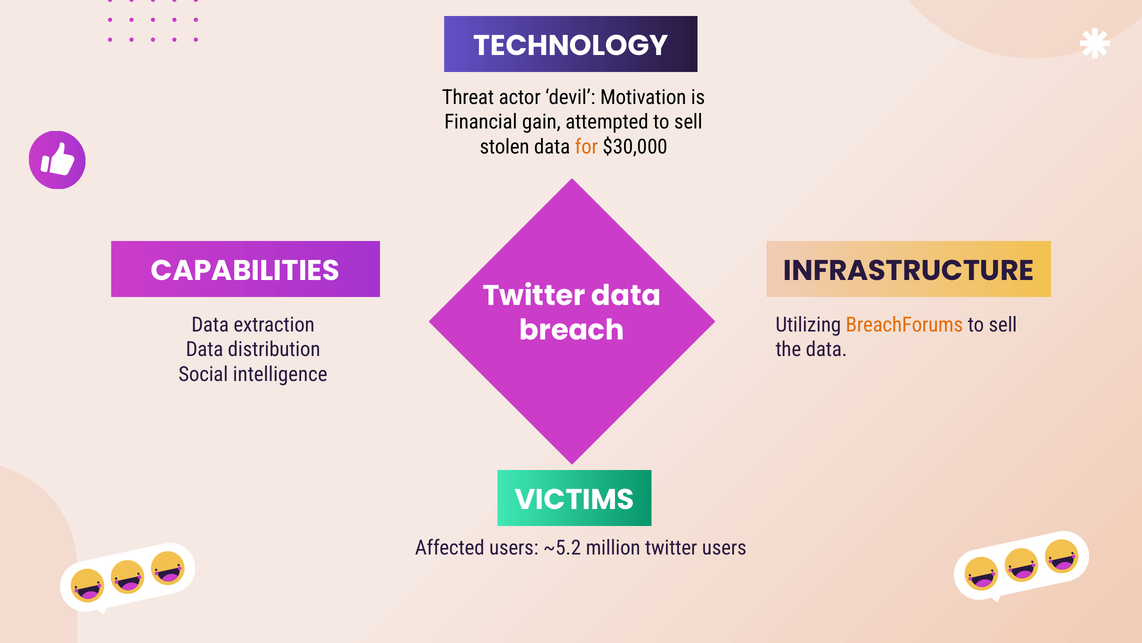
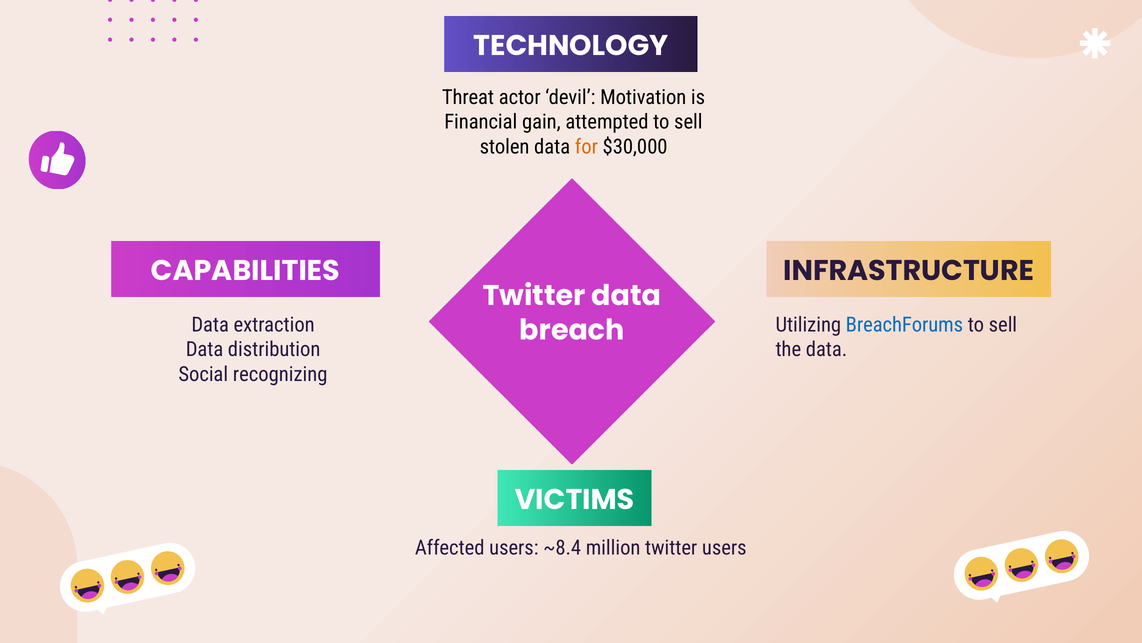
BreachForums colour: orange -> blue (904, 325)
intelligence: intelligence -> recognizing (280, 374)
~5.2: ~5.2 -> ~8.4 (562, 547)
